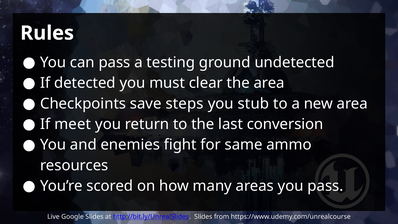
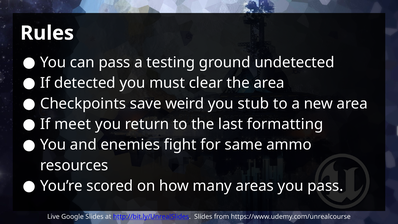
steps: steps -> weird (185, 104)
conversion: conversion -> formatting (285, 124)
